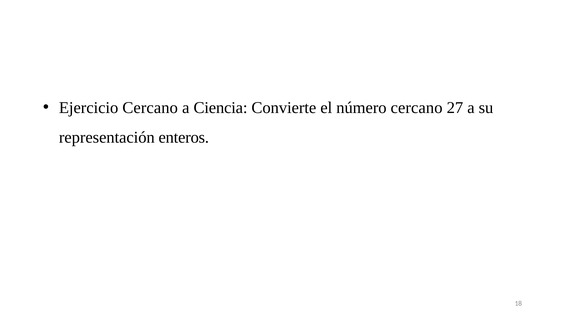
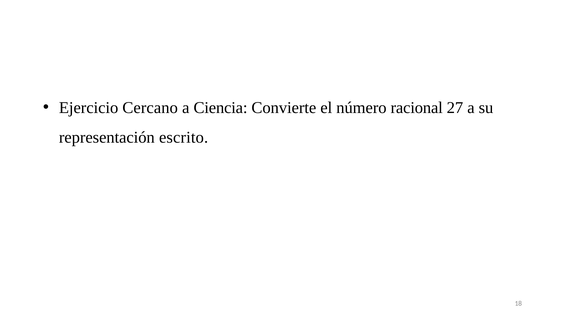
número cercano: cercano -> racional (417, 108)
enteros: enteros -> escrito (184, 137)
